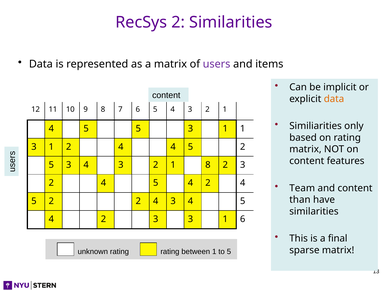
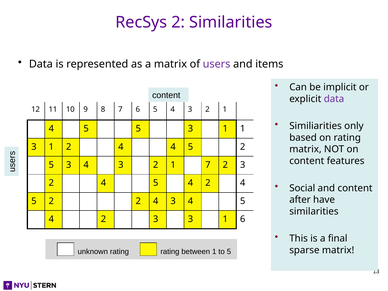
data colour: orange -> purple (334, 99)
1 8: 8 -> 7 (208, 165)
Team: Team -> Social (302, 188)
than: than -> after (300, 200)
